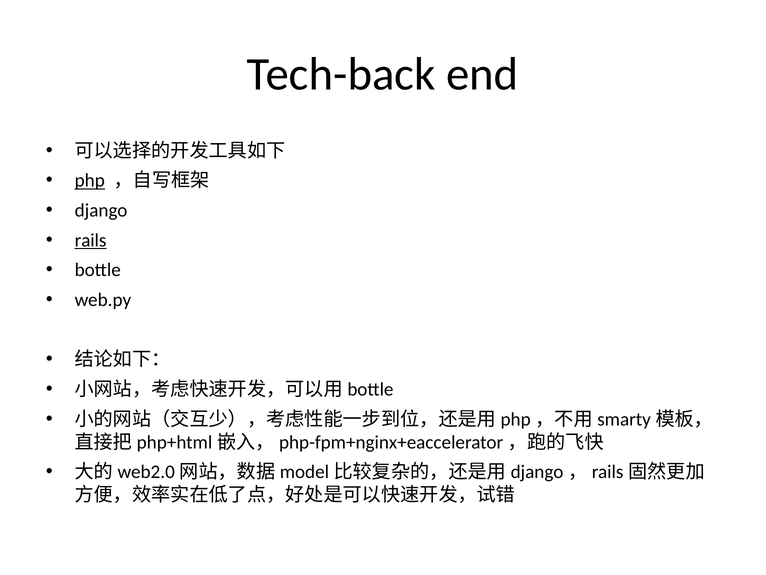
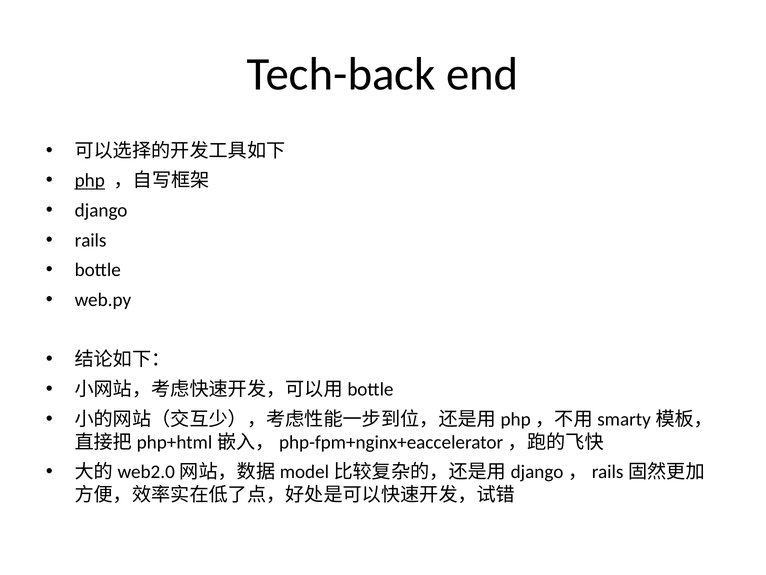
rails underline: present -> none (91, 240)
